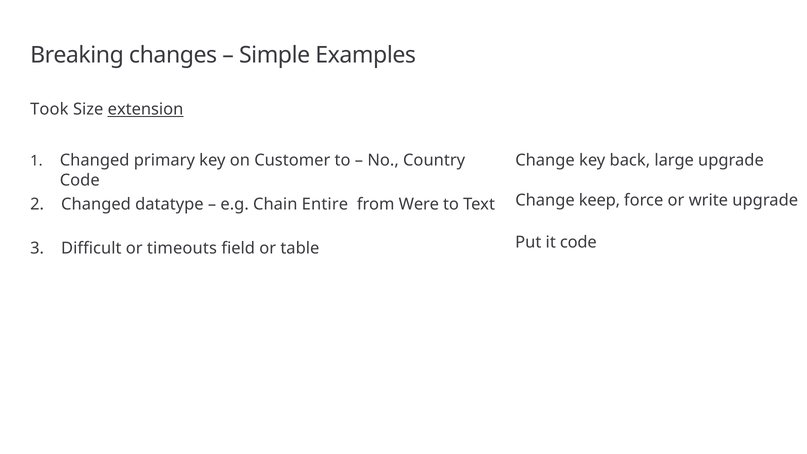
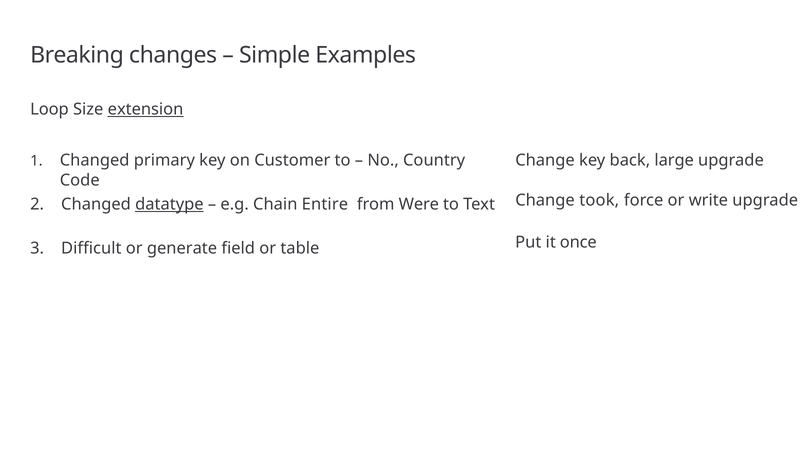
Took: Took -> Loop (49, 109)
datatype underline: none -> present (169, 204)
keep: keep -> took (599, 200)
timeouts: timeouts -> generate (182, 248)
it code: code -> once (578, 242)
